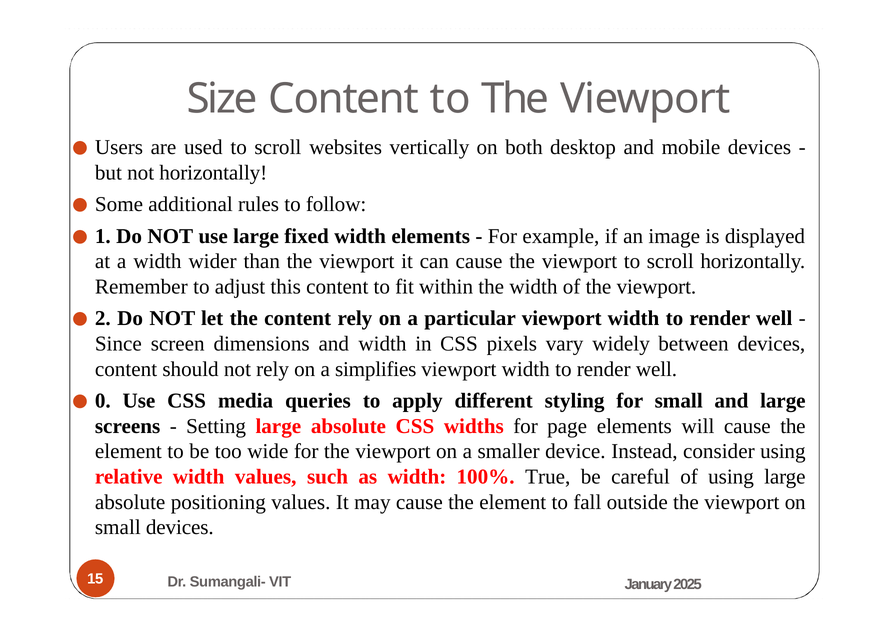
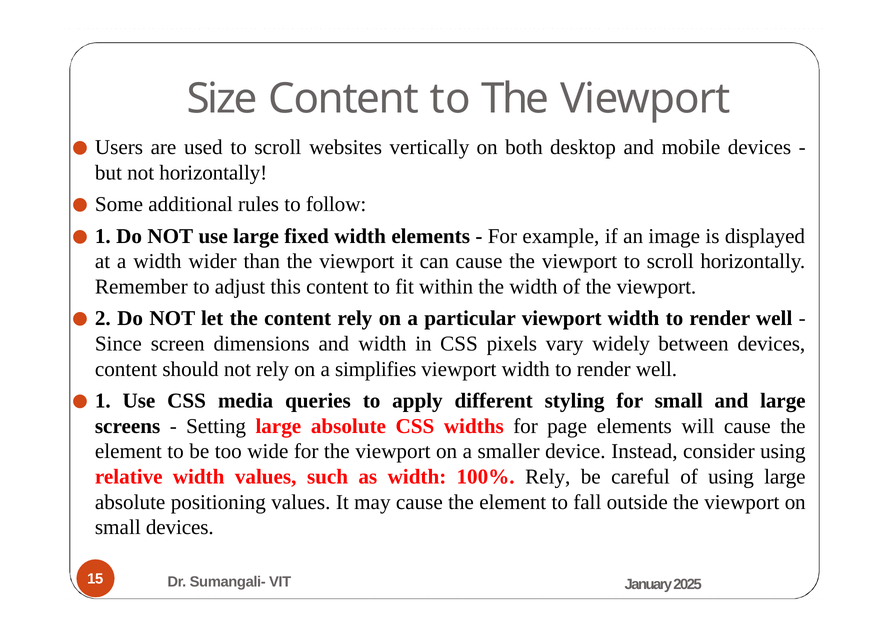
0: 0 -> 1 (103, 401)
100% True: True -> Rely (548, 477)
